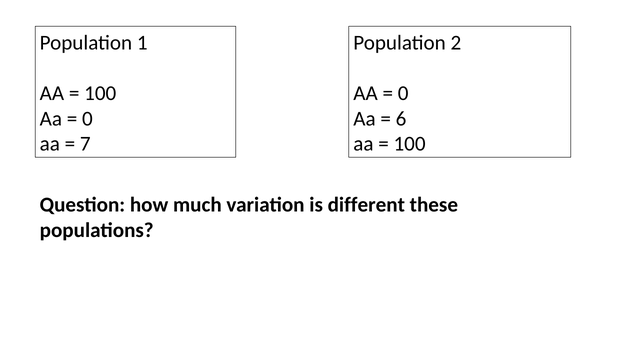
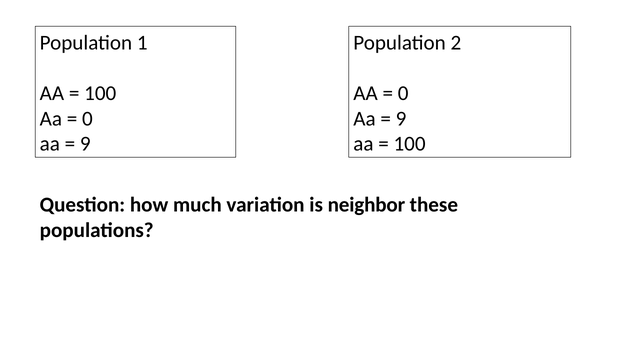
6: 6 -> 9 (401, 119)
7: 7 -> 9 (85, 144)
different: different -> neighbor (366, 205)
